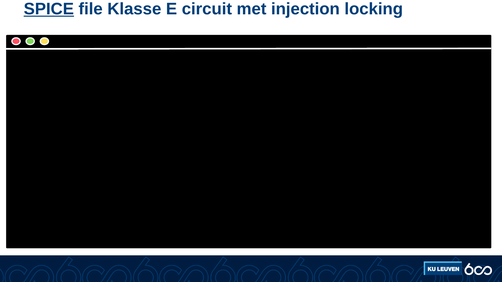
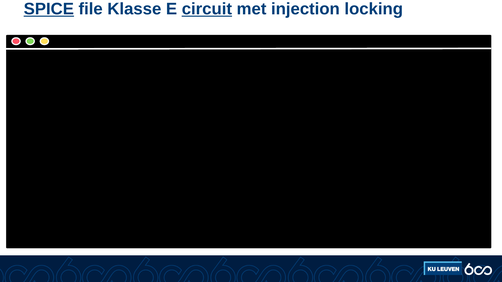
circuit underline: none -> present (207, 9)
